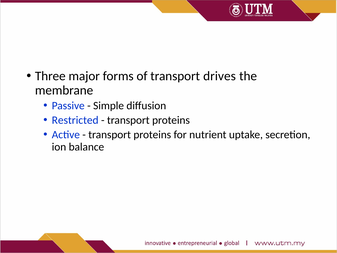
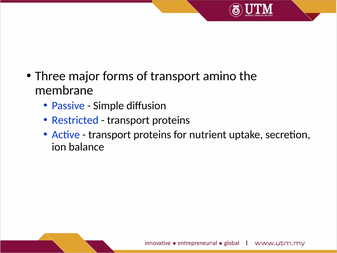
drives: drives -> amino (220, 76)
